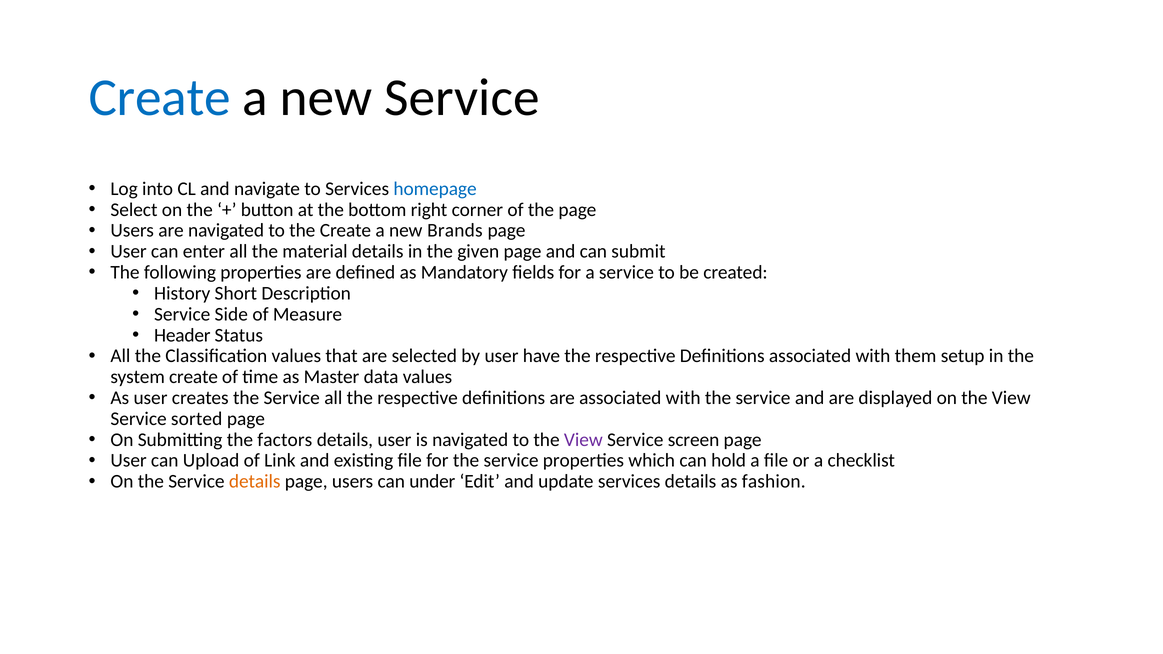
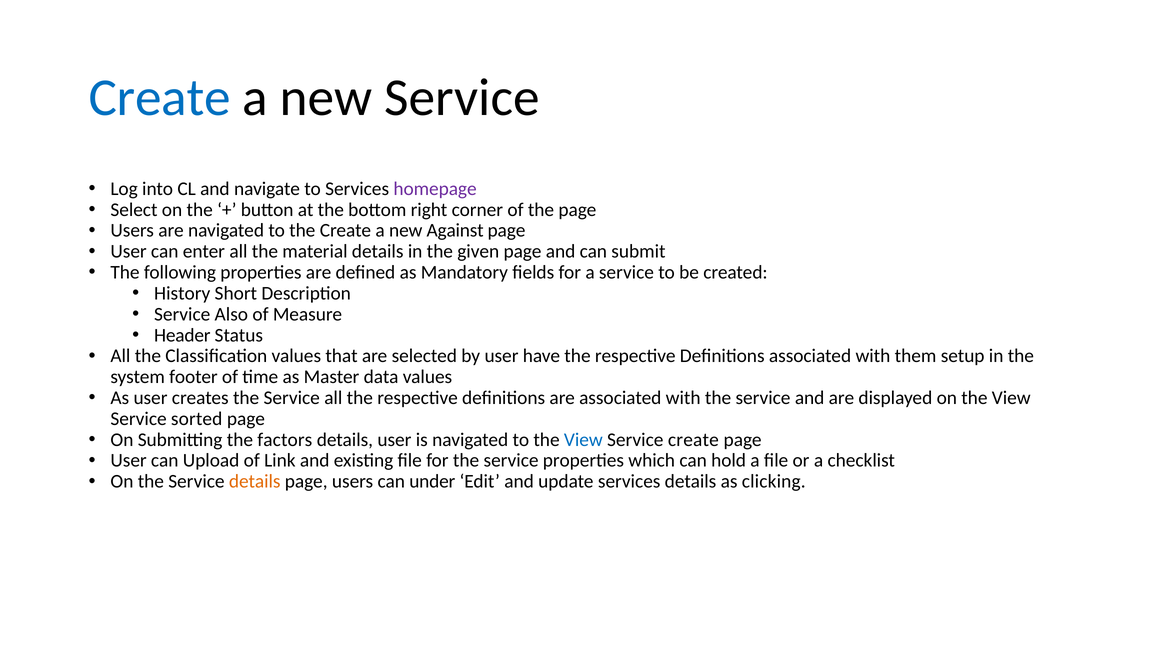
homepage colour: blue -> purple (435, 189)
Brands: Brands -> Against (455, 231)
Side: Side -> Also (231, 314)
system create: create -> footer (193, 377)
View colour: purple -> blue (583, 440)
Service screen: screen -> create (693, 440)
fashion: fashion -> clicking (774, 482)
